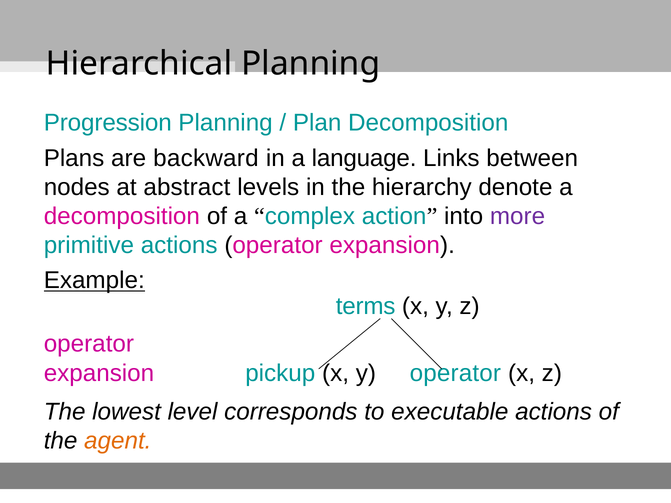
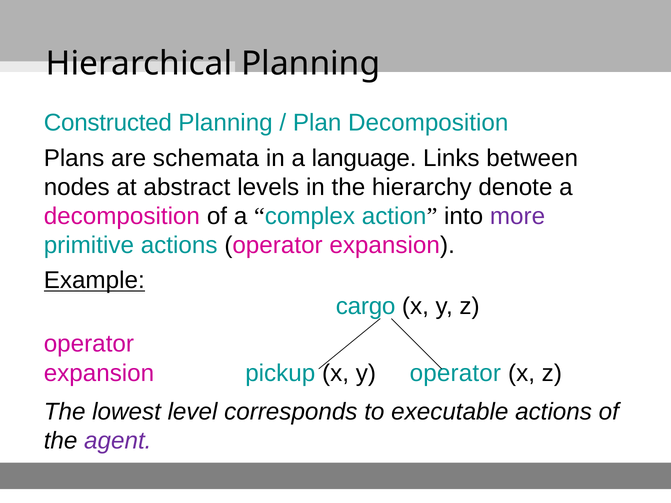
Progression: Progression -> Constructed (108, 123)
backward: backward -> schemata (206, 158)
terms: terms -> cargo (366, 306)
agent colour: orange -> purple (118, 441)
